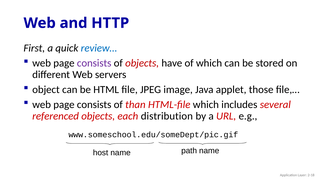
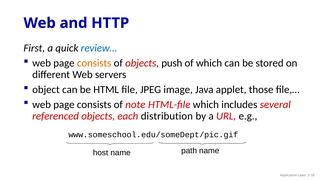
consists colour: purple -> orange (94, 63)
have: have -> push (172, 63)
than: than -> note (135, 105)
